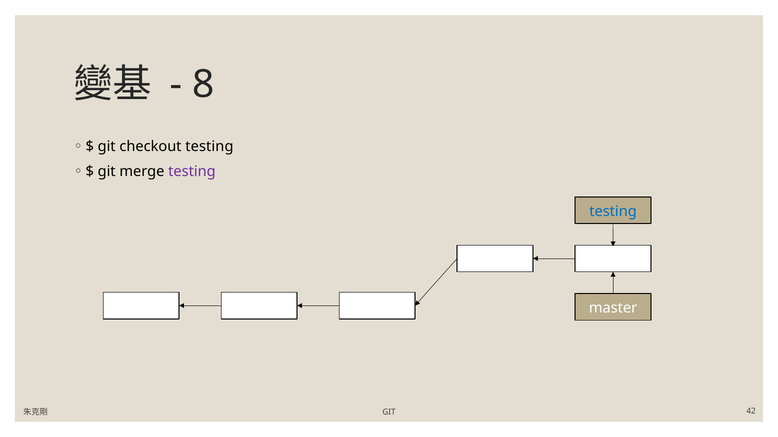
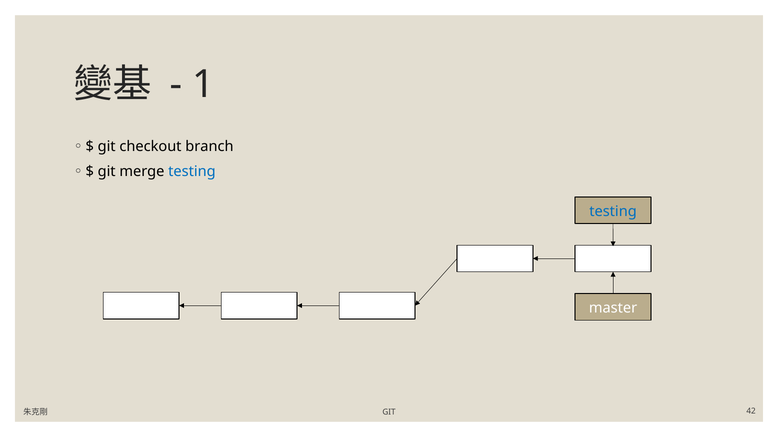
8: 8 -> 1 (203, 85)
checkout testing: testing -> branch (209, 147)
testing colour: purple -> blue (192, 172)
